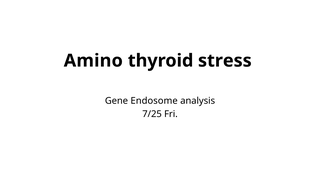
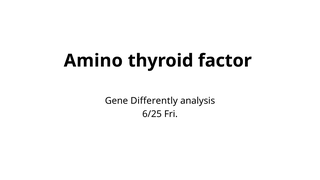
stress: stress -> factor (225, 61)
Endosome: Endosome -> Differently (154, 101)
7/25: 7/25 -> 6/25 (152, 114)
